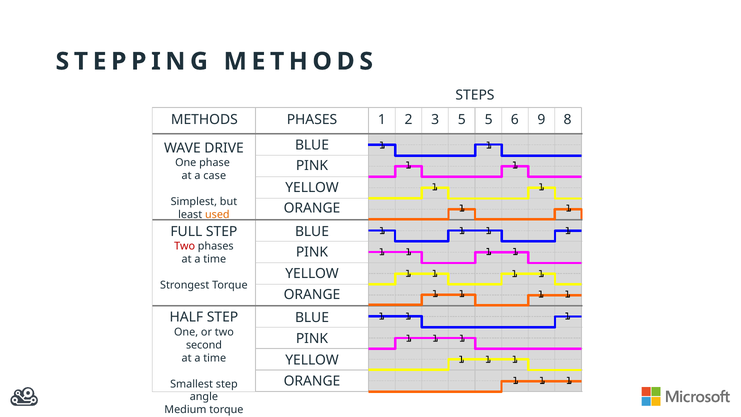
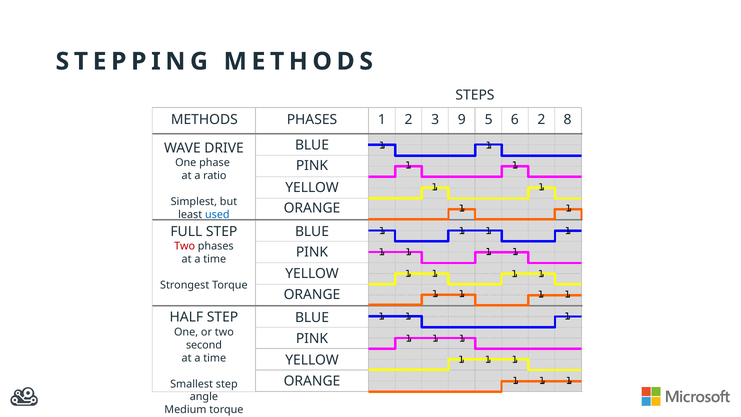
3 5: 5 -> 9 (462, 120)
6 9: 9 -> 2 (541, 120)
case: case -> ratio (215, 176)
used colour: orange -> blue (217, 214)
